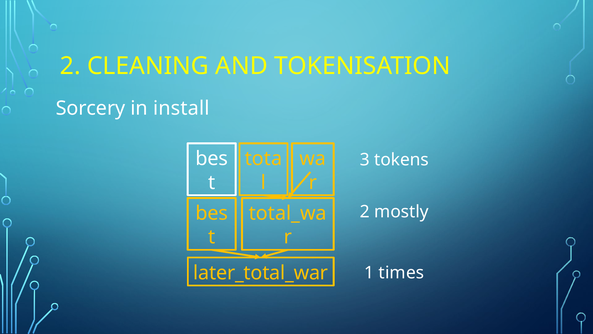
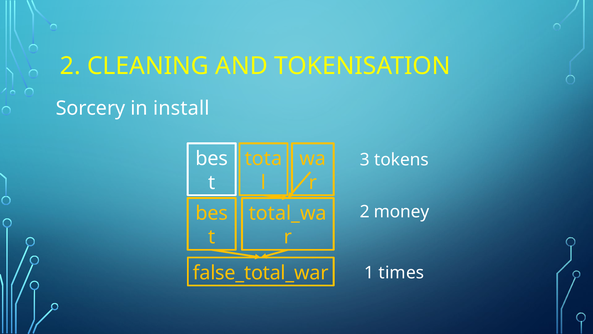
mostly: mostly -> money (402, 211)
later_total_war: later_total_war -> false_total_war (261, 273)
